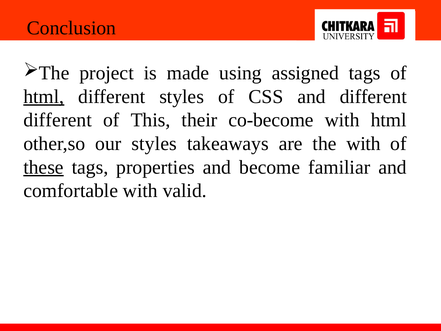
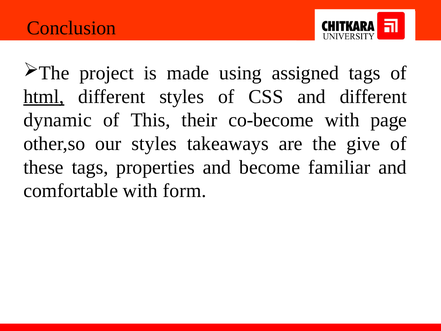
different: different -> dynamic (58, 120)
with html: html -> page (389, 120)
the with: with -> give (363, 144)
these underline: present -> none (44, 167)
valid: valid -> form (185, 191)
